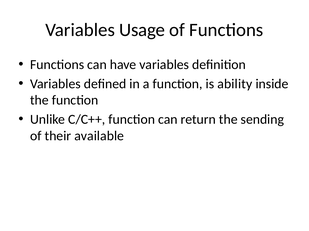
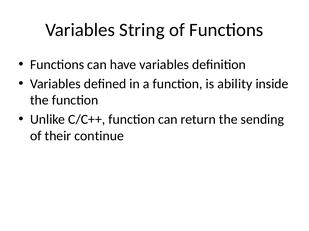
Usage: Usage -> String (142, 30)
available: available -> continue (99, 136)
